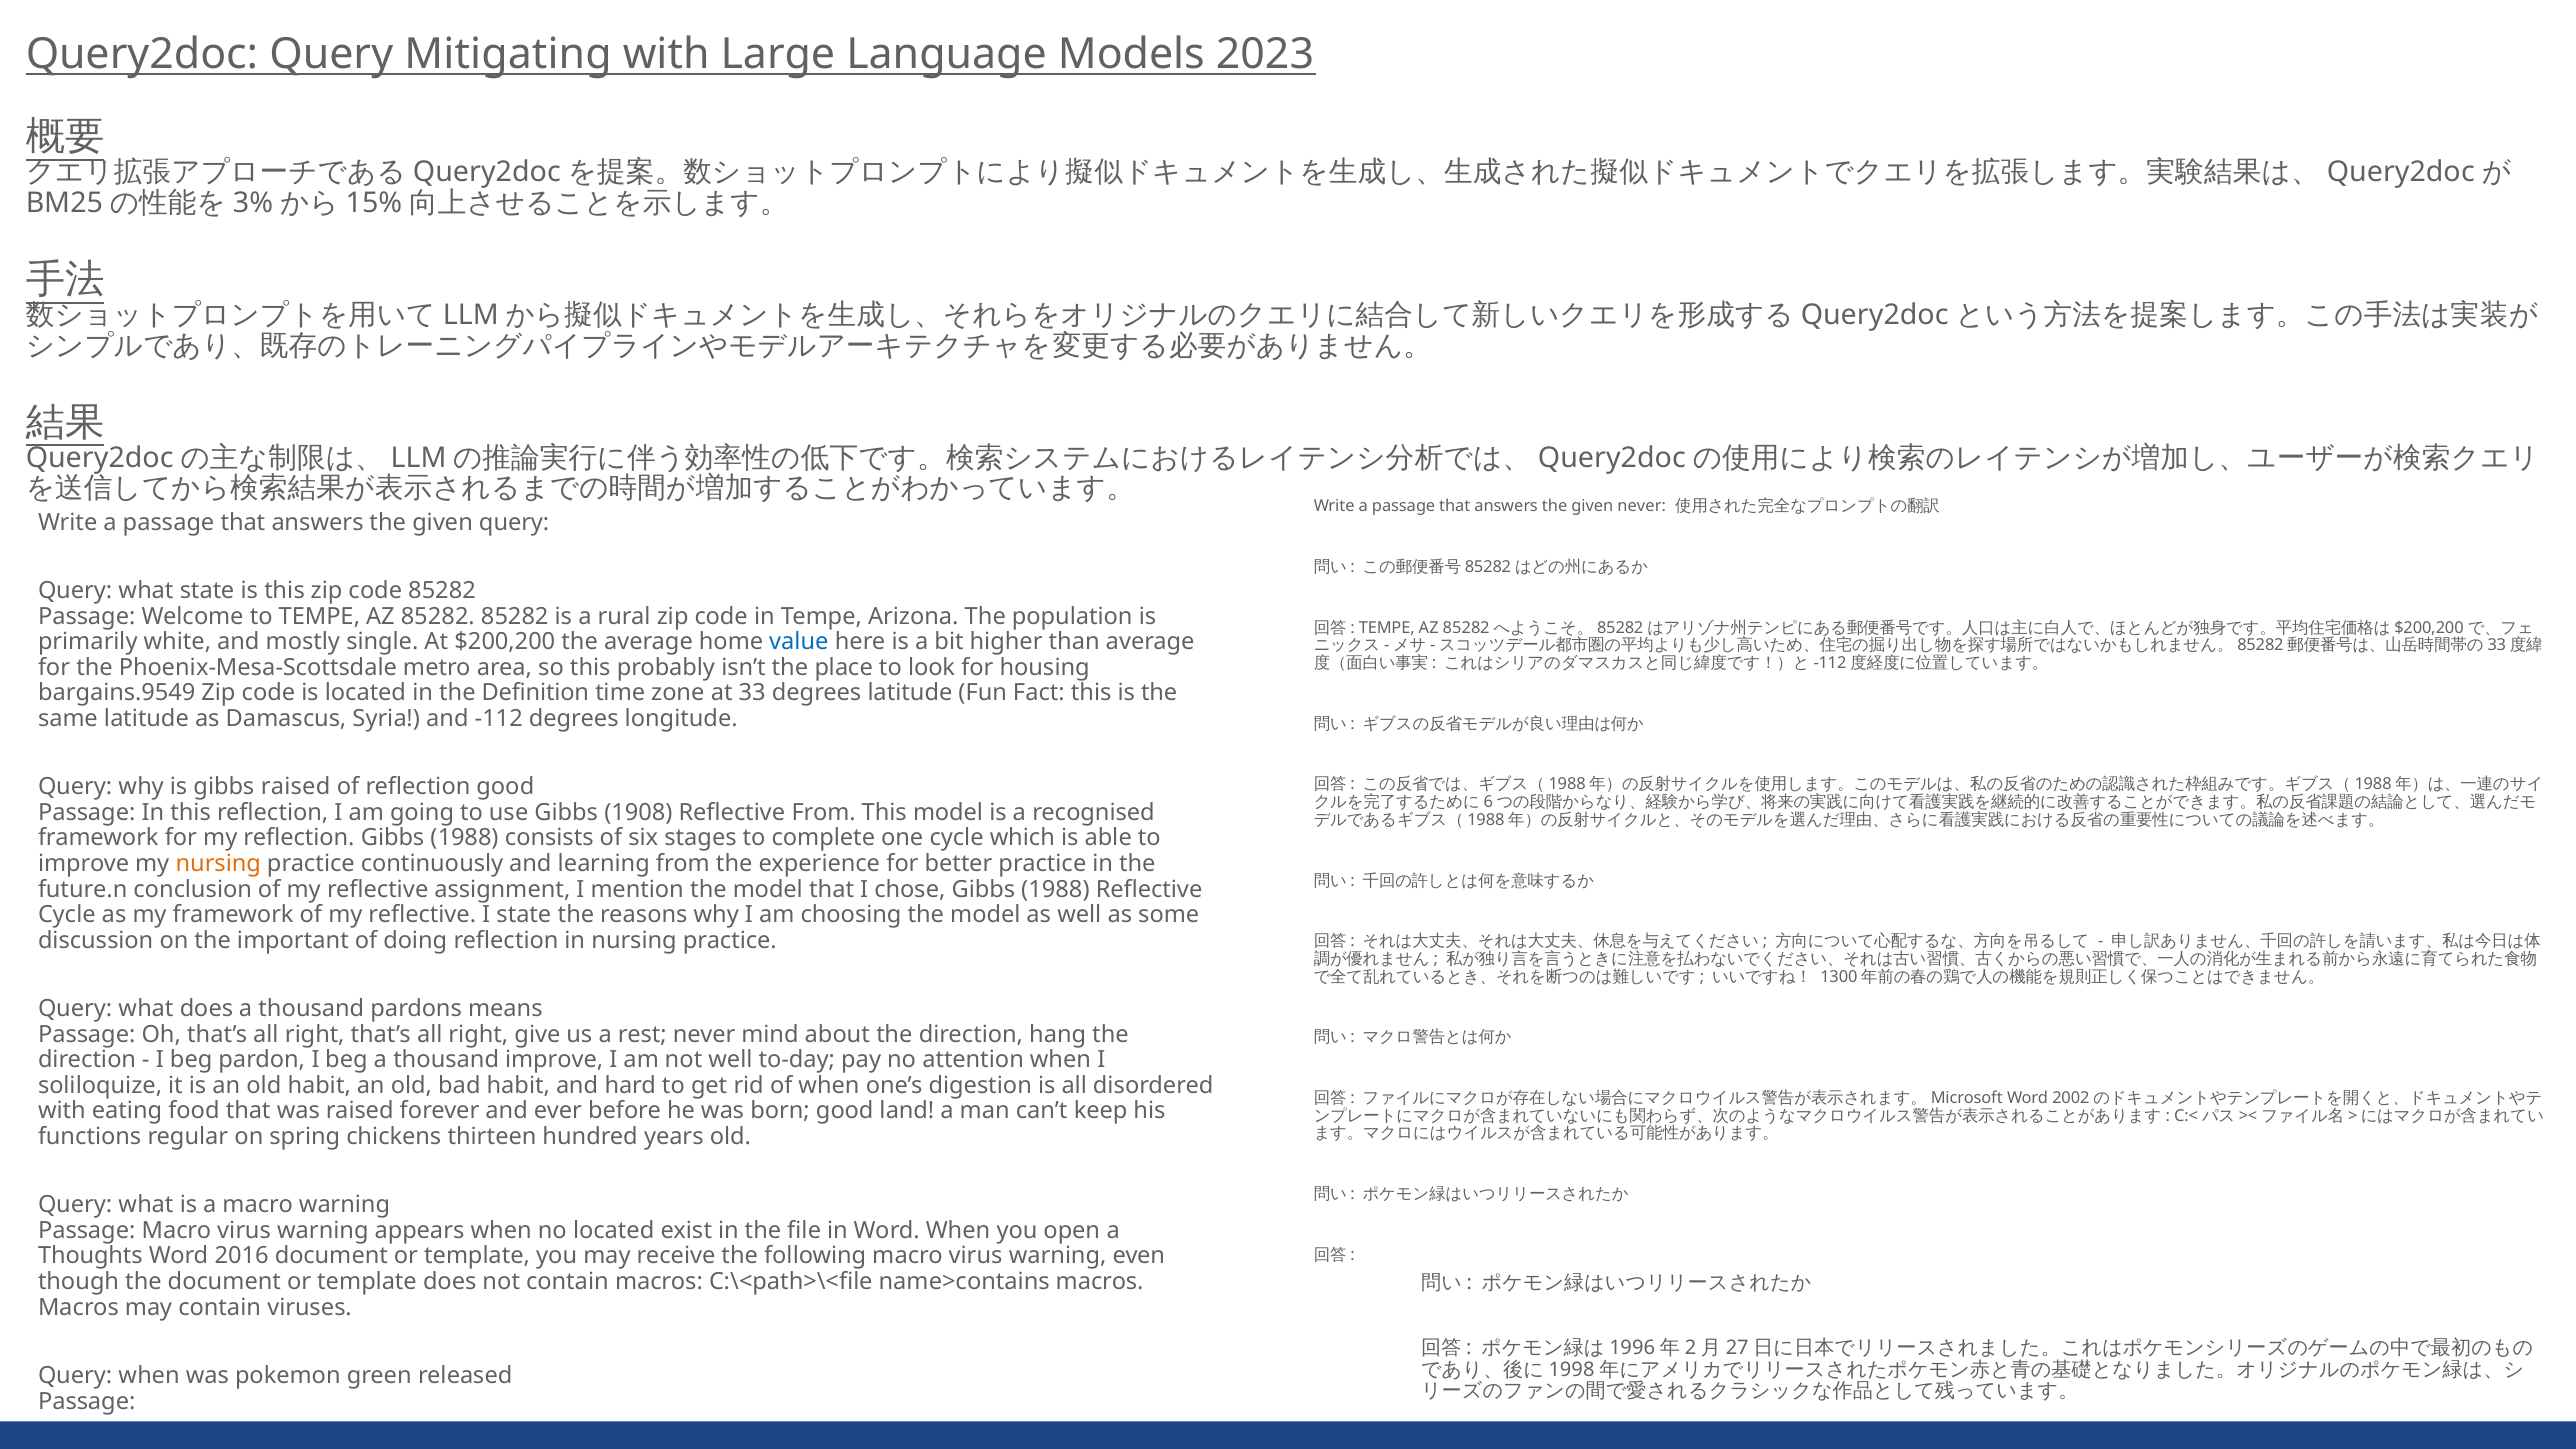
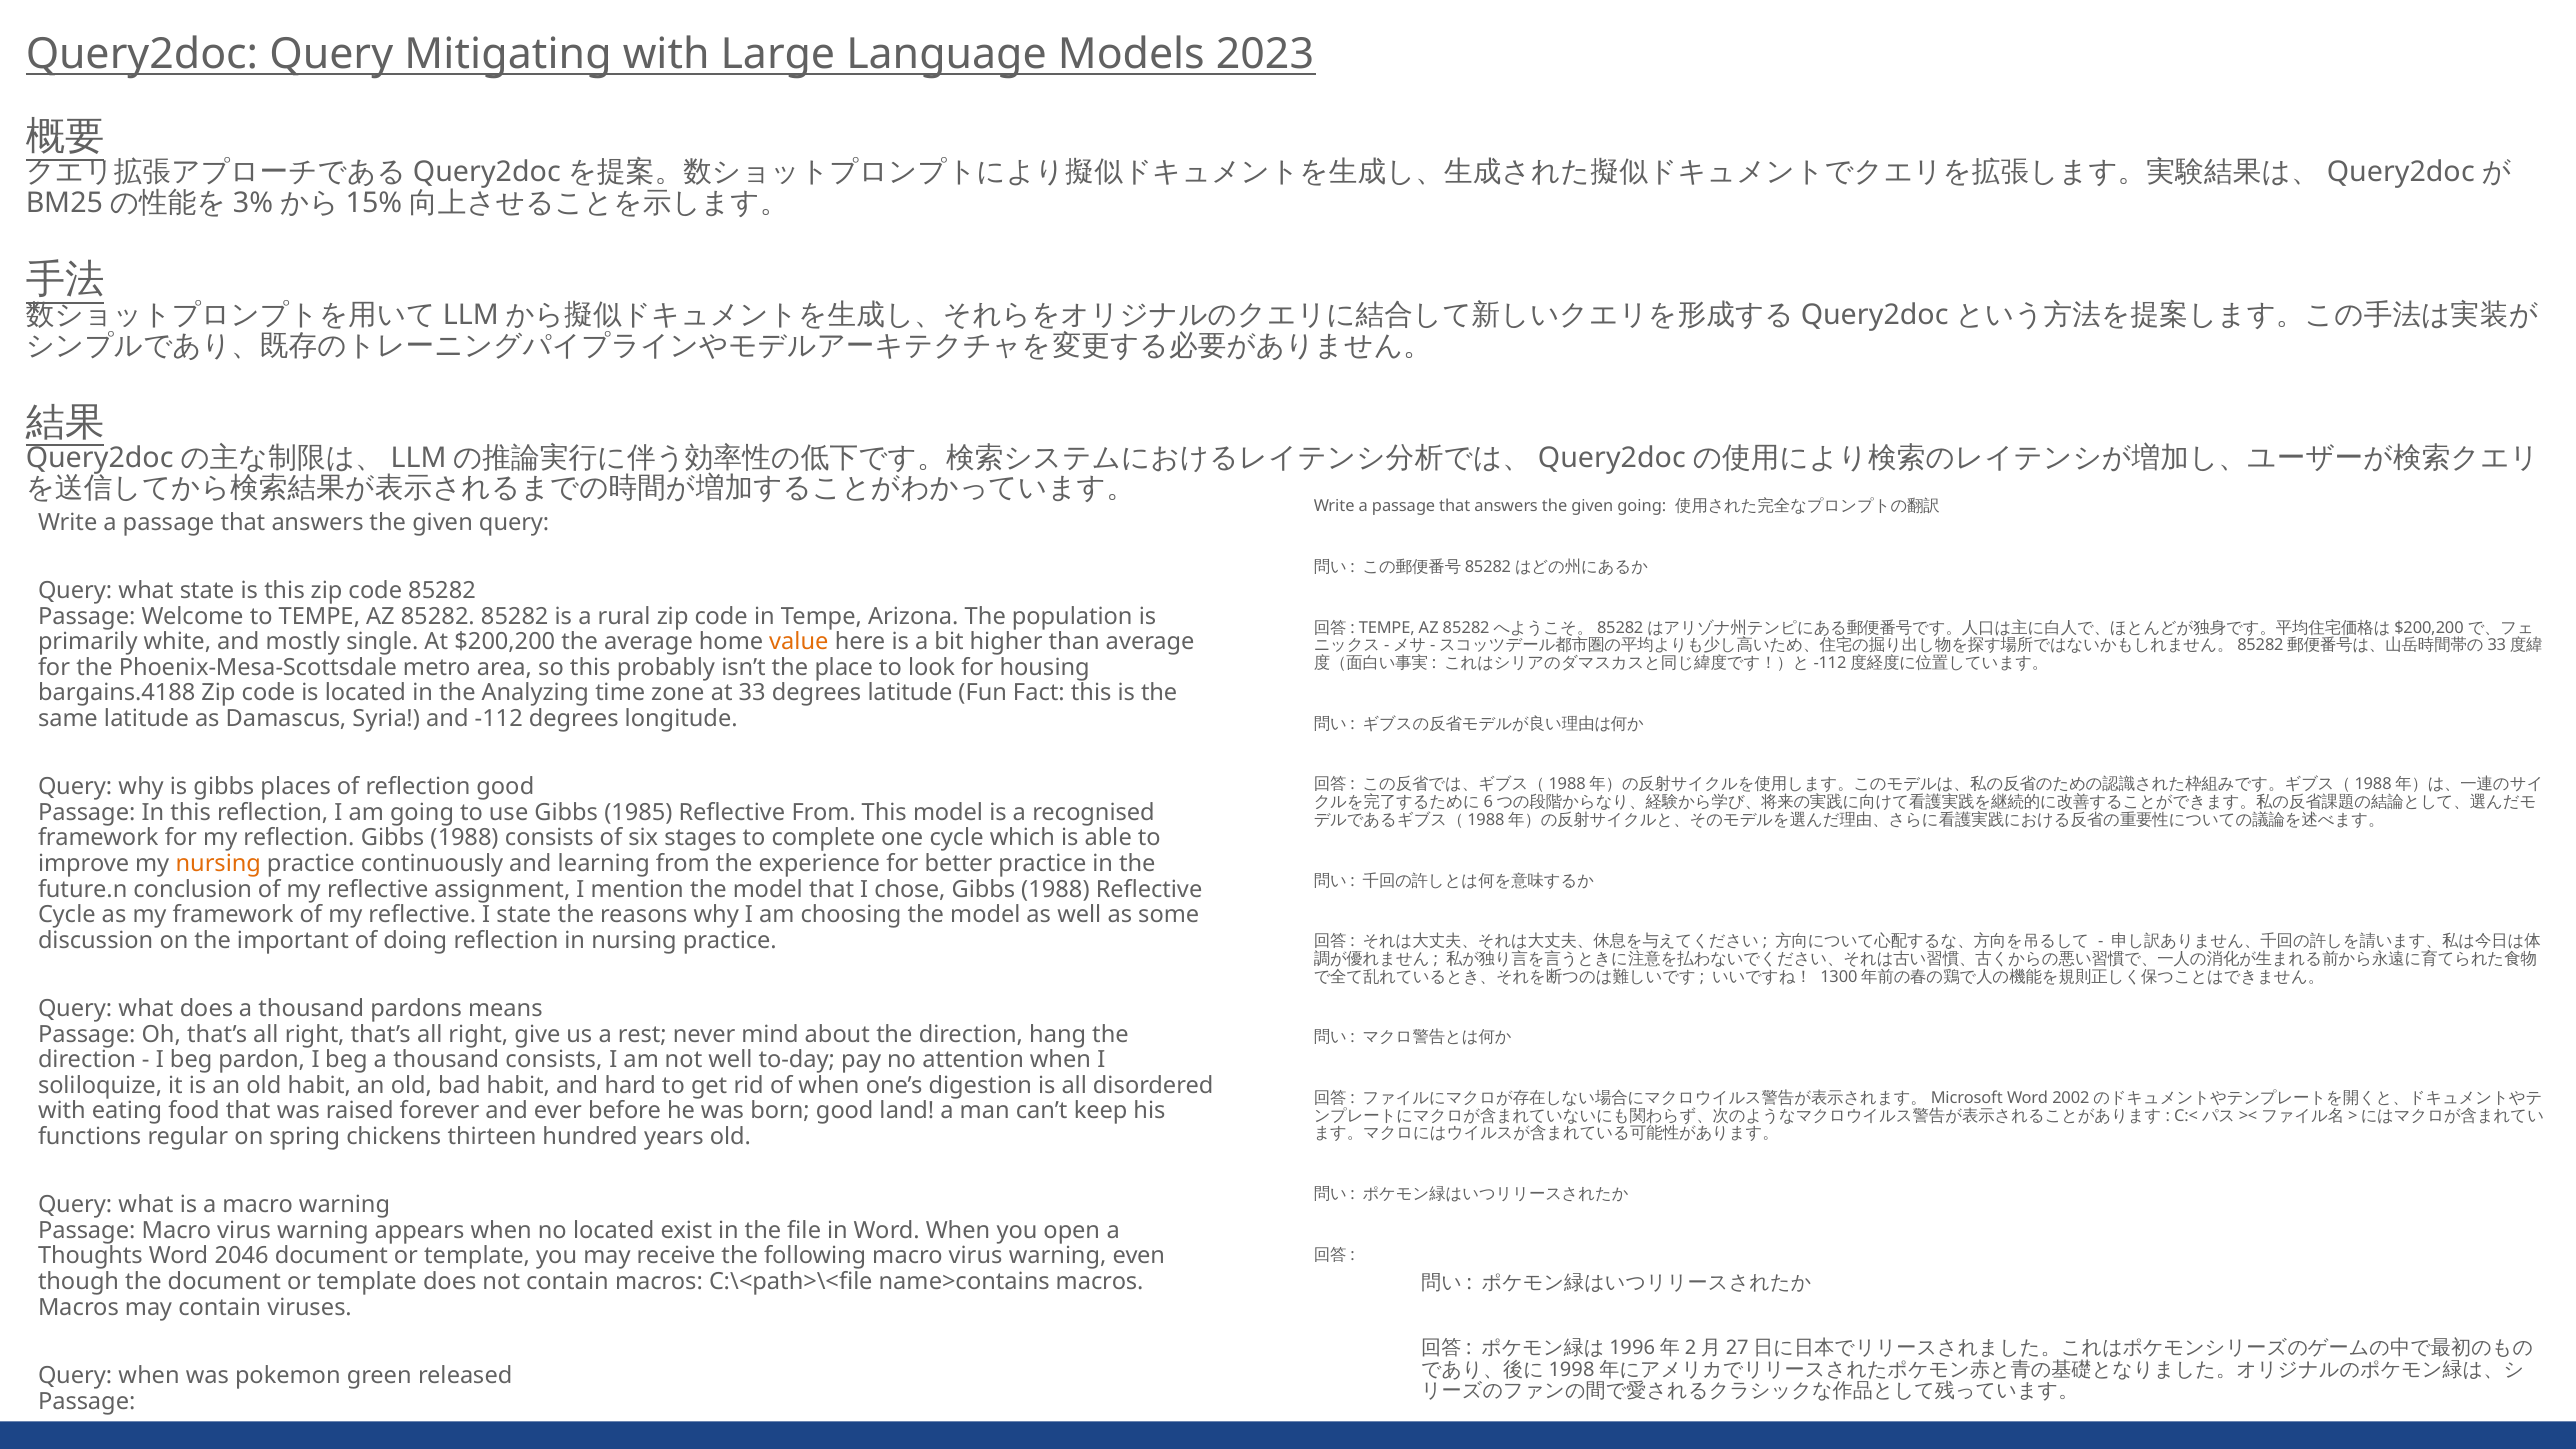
given never: never -> going (1642, 506)
value colour: blue -> orange (799, 642)
bargains.9549: bargains.9549 -> bargains.4188 (117, 693)
Definition: Definition -> Analyzing (535, 693)
gibbs raised: raised -> places (296, 787)
1908: 1908 -> 1985 (638, 813)
thousand improve: improve -> consists (554, 1060)
2016: 2016 -> 2046 (242, 1256)
